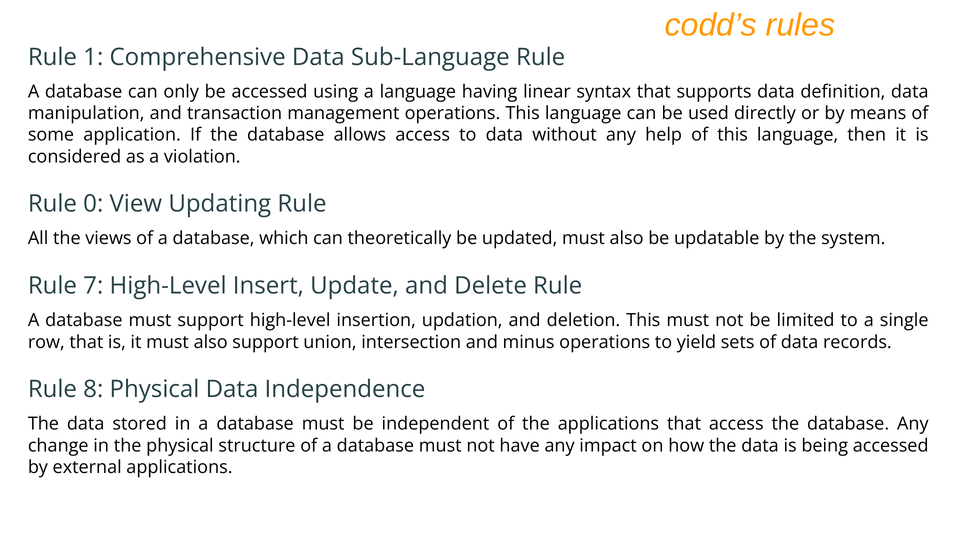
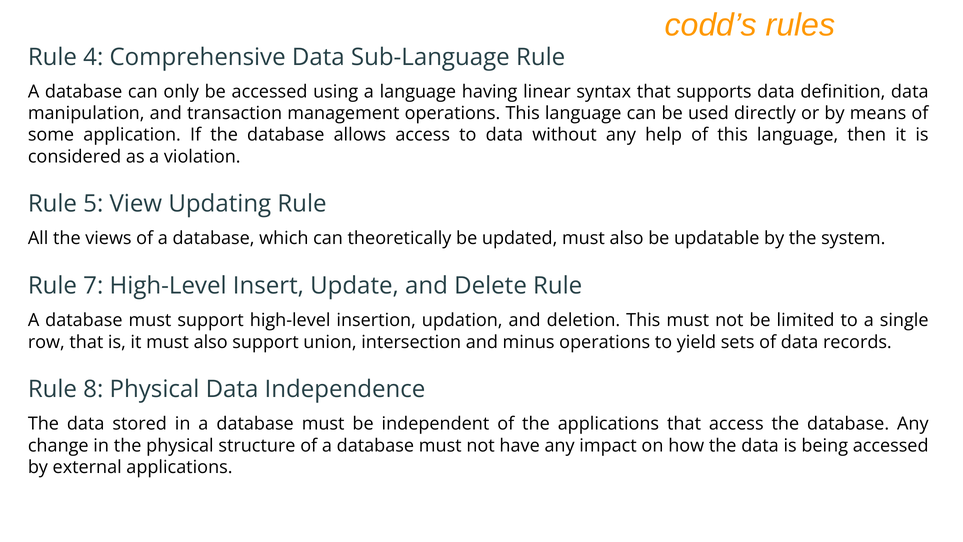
1: 1 -> 4 (93, 57)
0: 0 -> 5 (93, 204)
